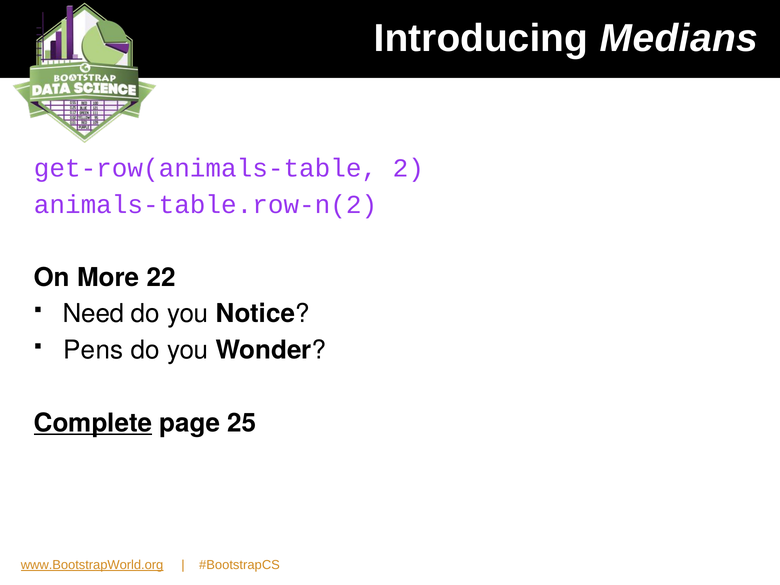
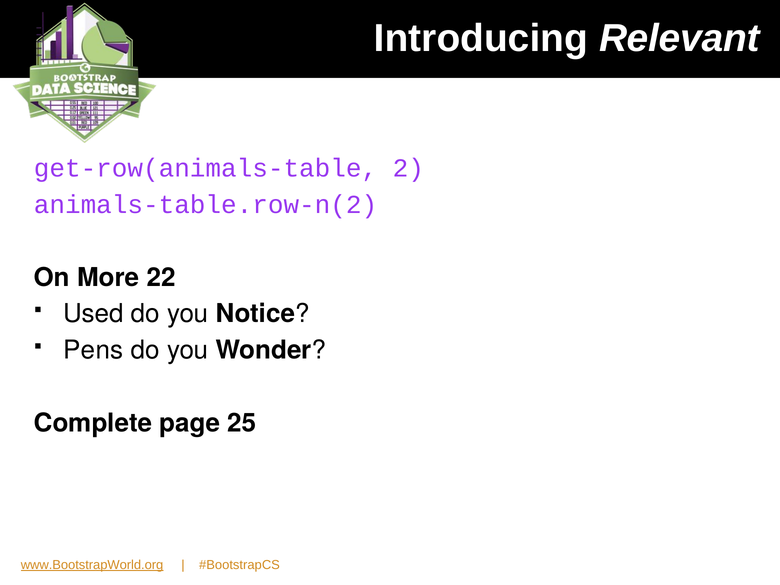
Medians: Medians -> Relevant (679, 38)
Need: Need -> Used (93, 314)
Complete underline: present -> none (93, 423)
